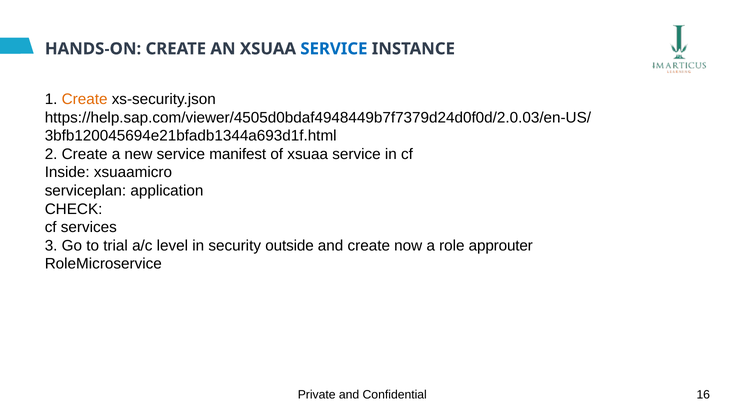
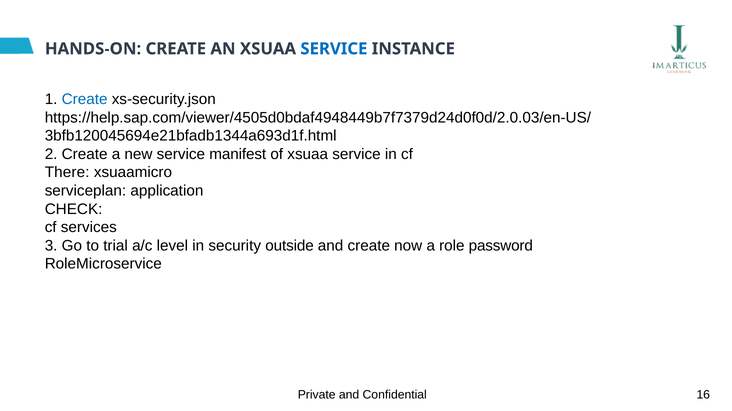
Create colour: orange -> blue (85, 100)
Inside: Inside -> There (67, 173)
approuter: approuter -> password (501, 246)
